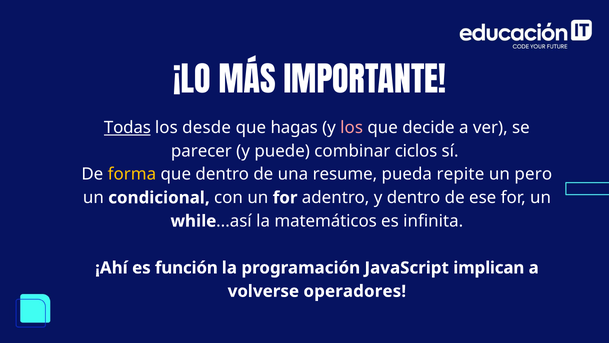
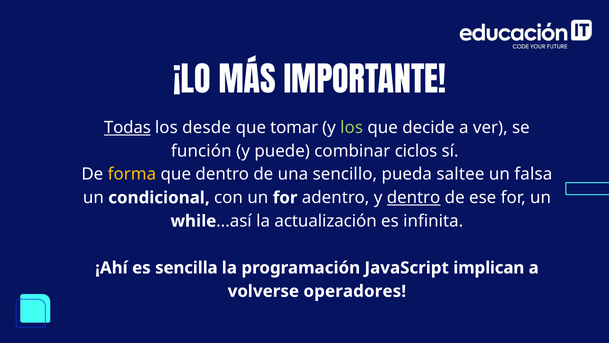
hagas: hagas -> tomar (294, 127)
los colour: pink -> light green (352, 127)
parecer: parecer -> función (201, 151)
resume: resume -> sencillo (345, 174)
repite: repite -> saltee (460, 174)
pero: pero -> falsa (533, 174)
dentro underline: none -> present (414, 197)
matemáticos: matemáticos -> actualización (326, 221)
función: función -> sencilla (186, 268)
